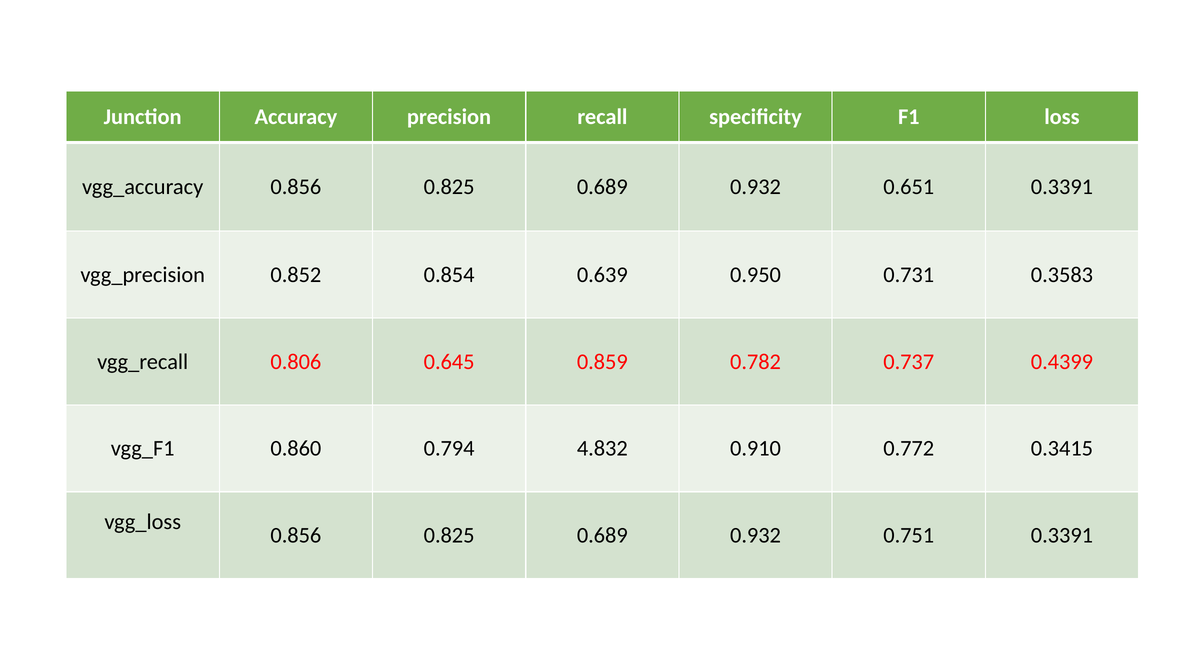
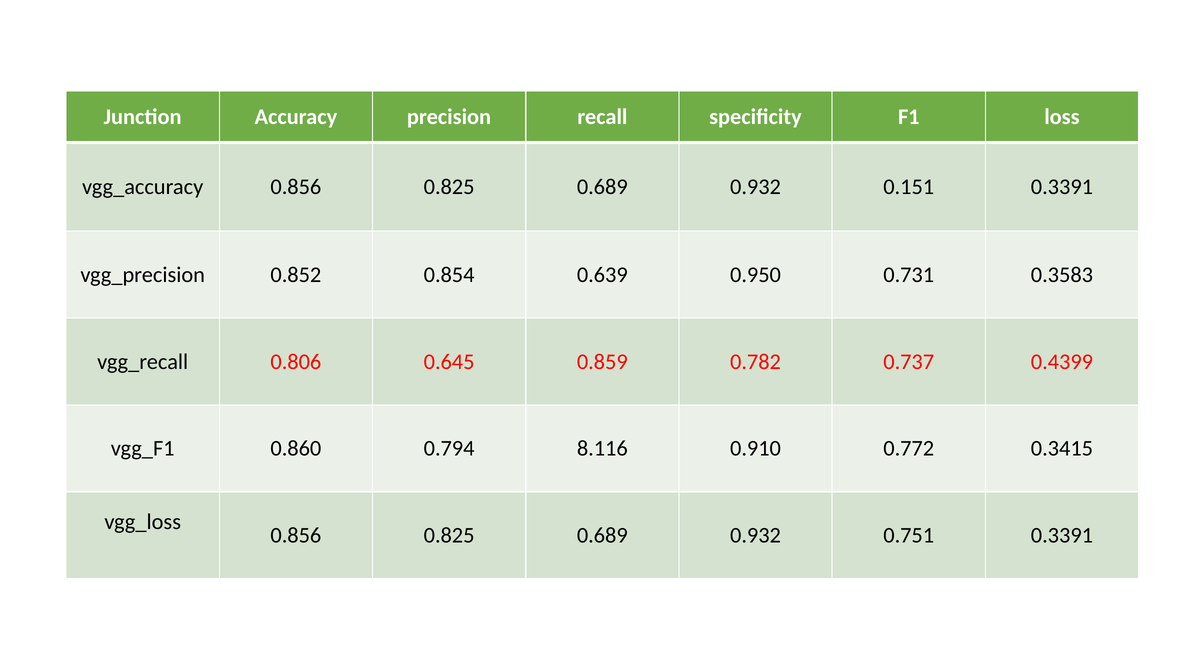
0.651: 0.651 -> 0.151 (909, 187)
4.832: 4.832 -> 8.116 (602, 449)
